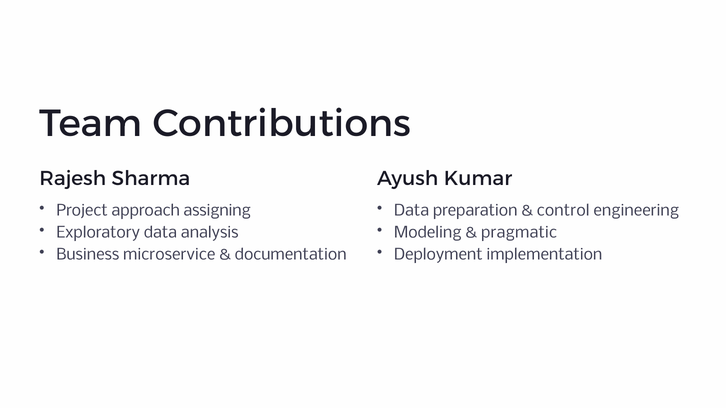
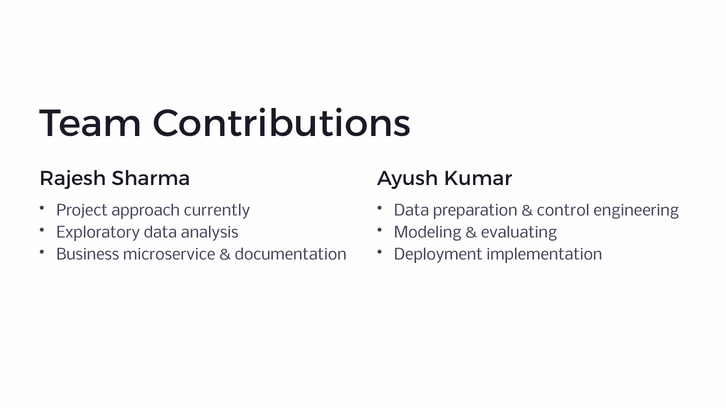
assigning: assigning -> currently (217, 211)
pragmatic: pragmatic -> evaluating (519, 233)
